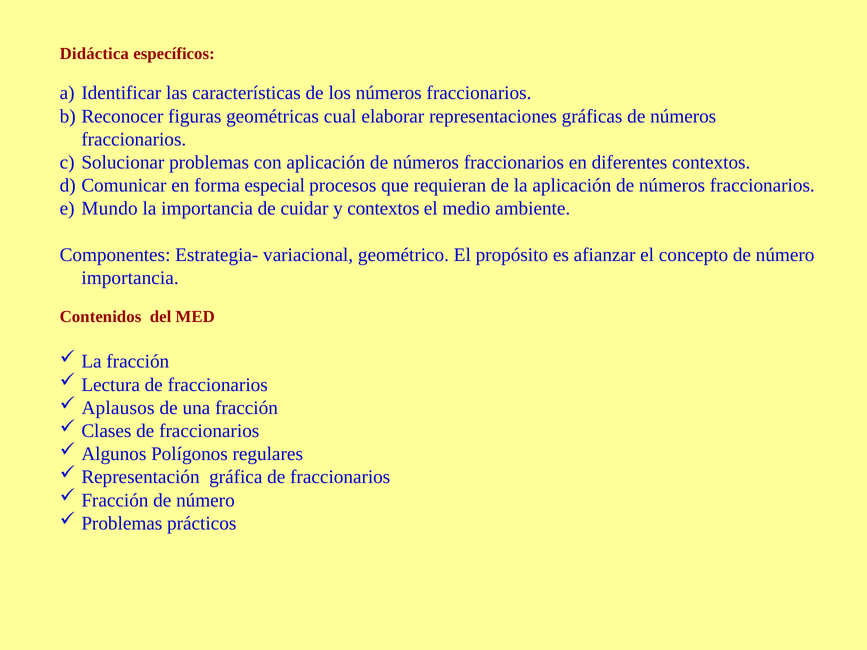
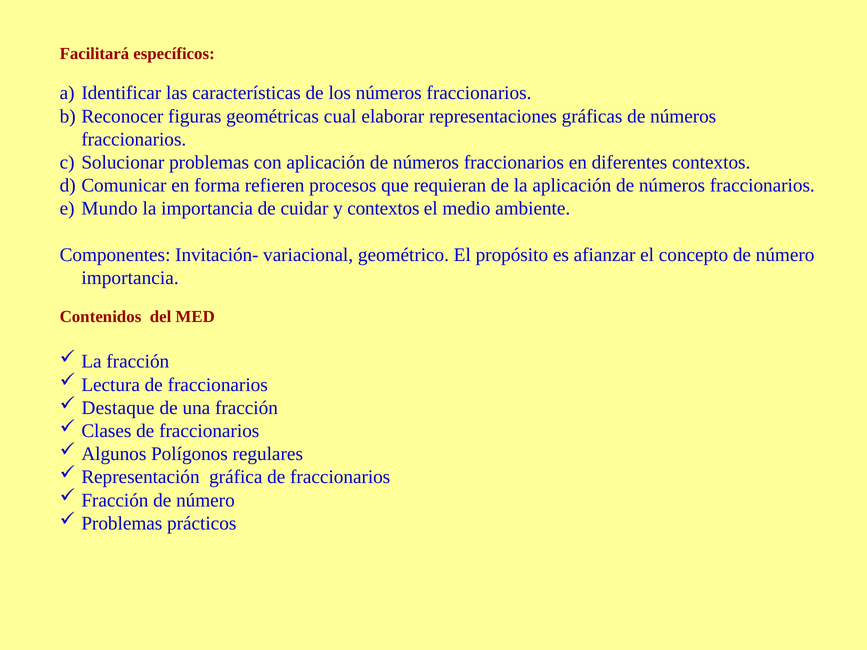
Didáctica: Didáctica -> Facilitará (94, 54)
especial: especial -> refieren (275, 186)
Estrategia-: Estrategia- -> Invitación- (217, 255)
Aplausos: Aplausos -> Destaque (118, 408)
